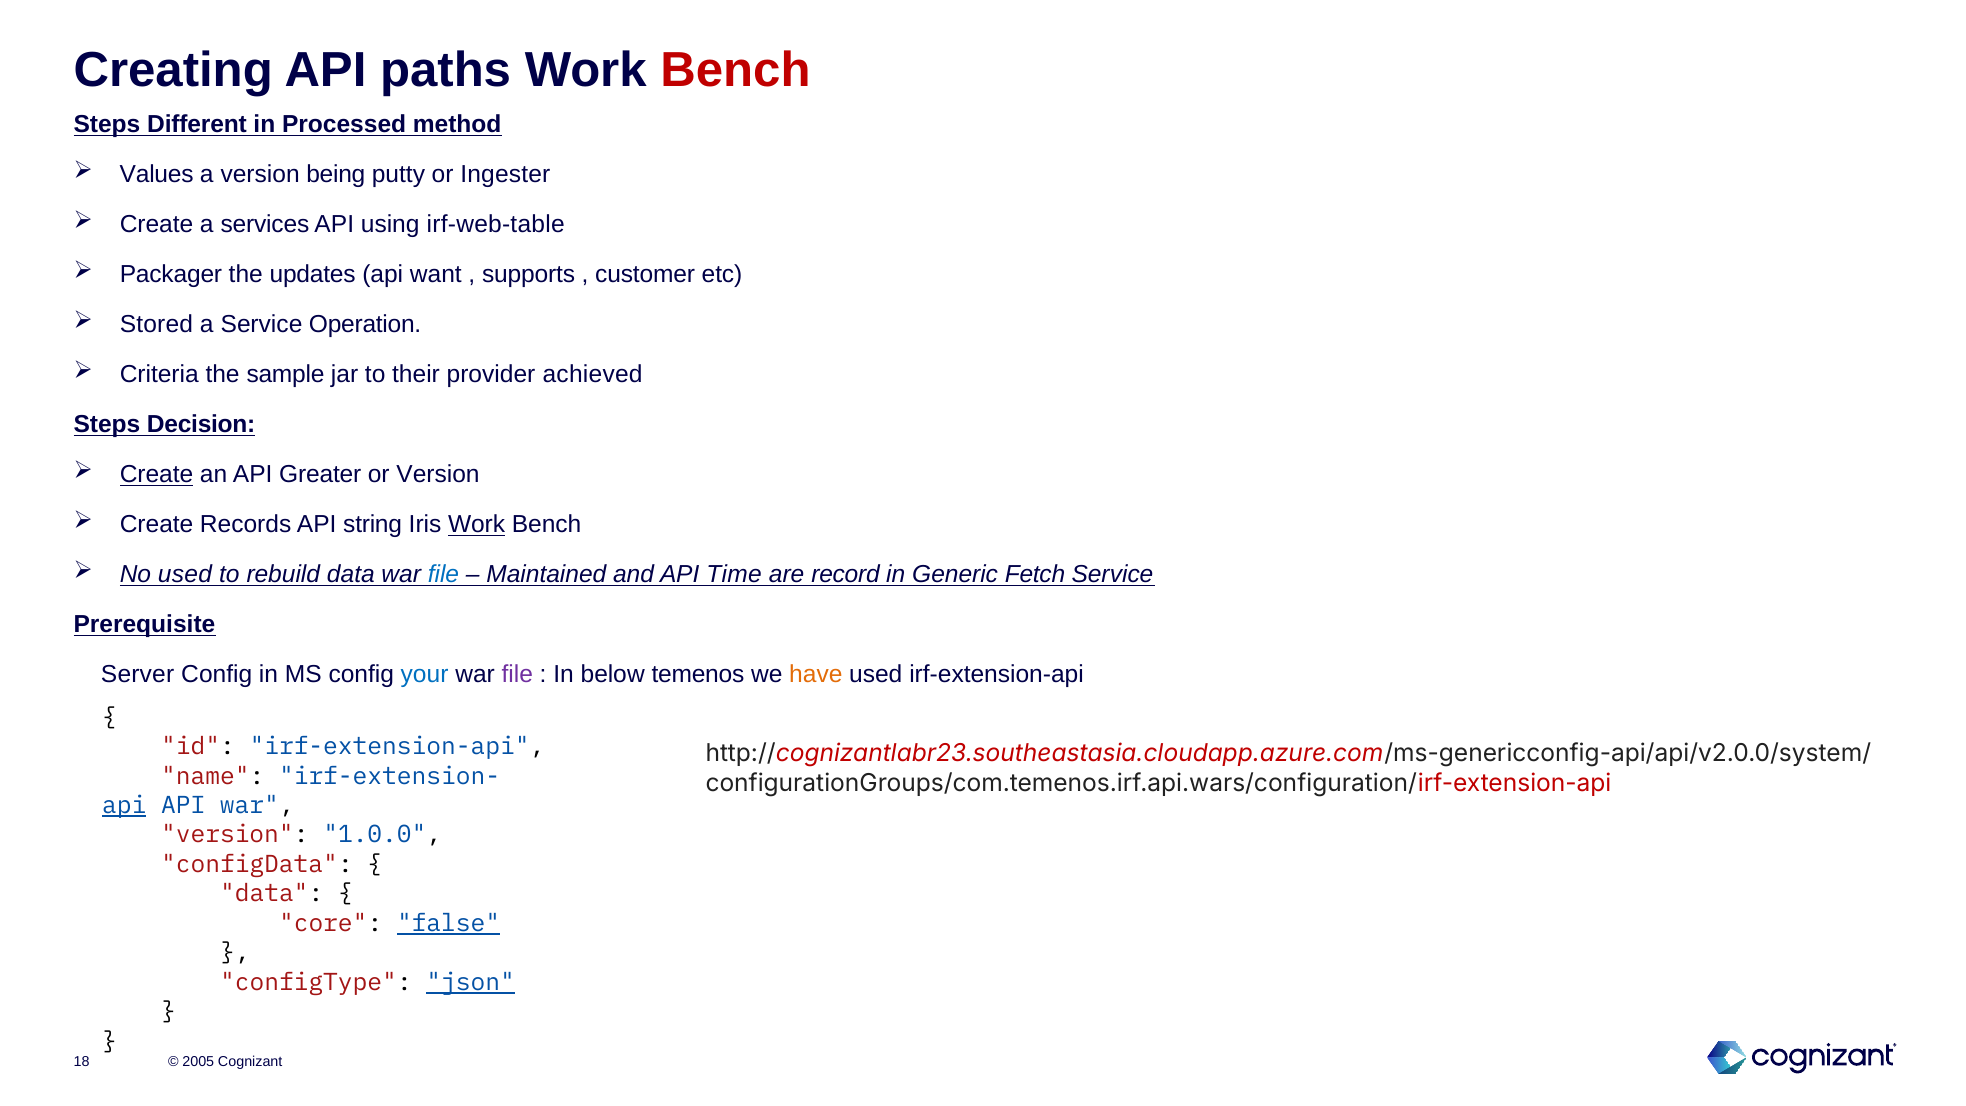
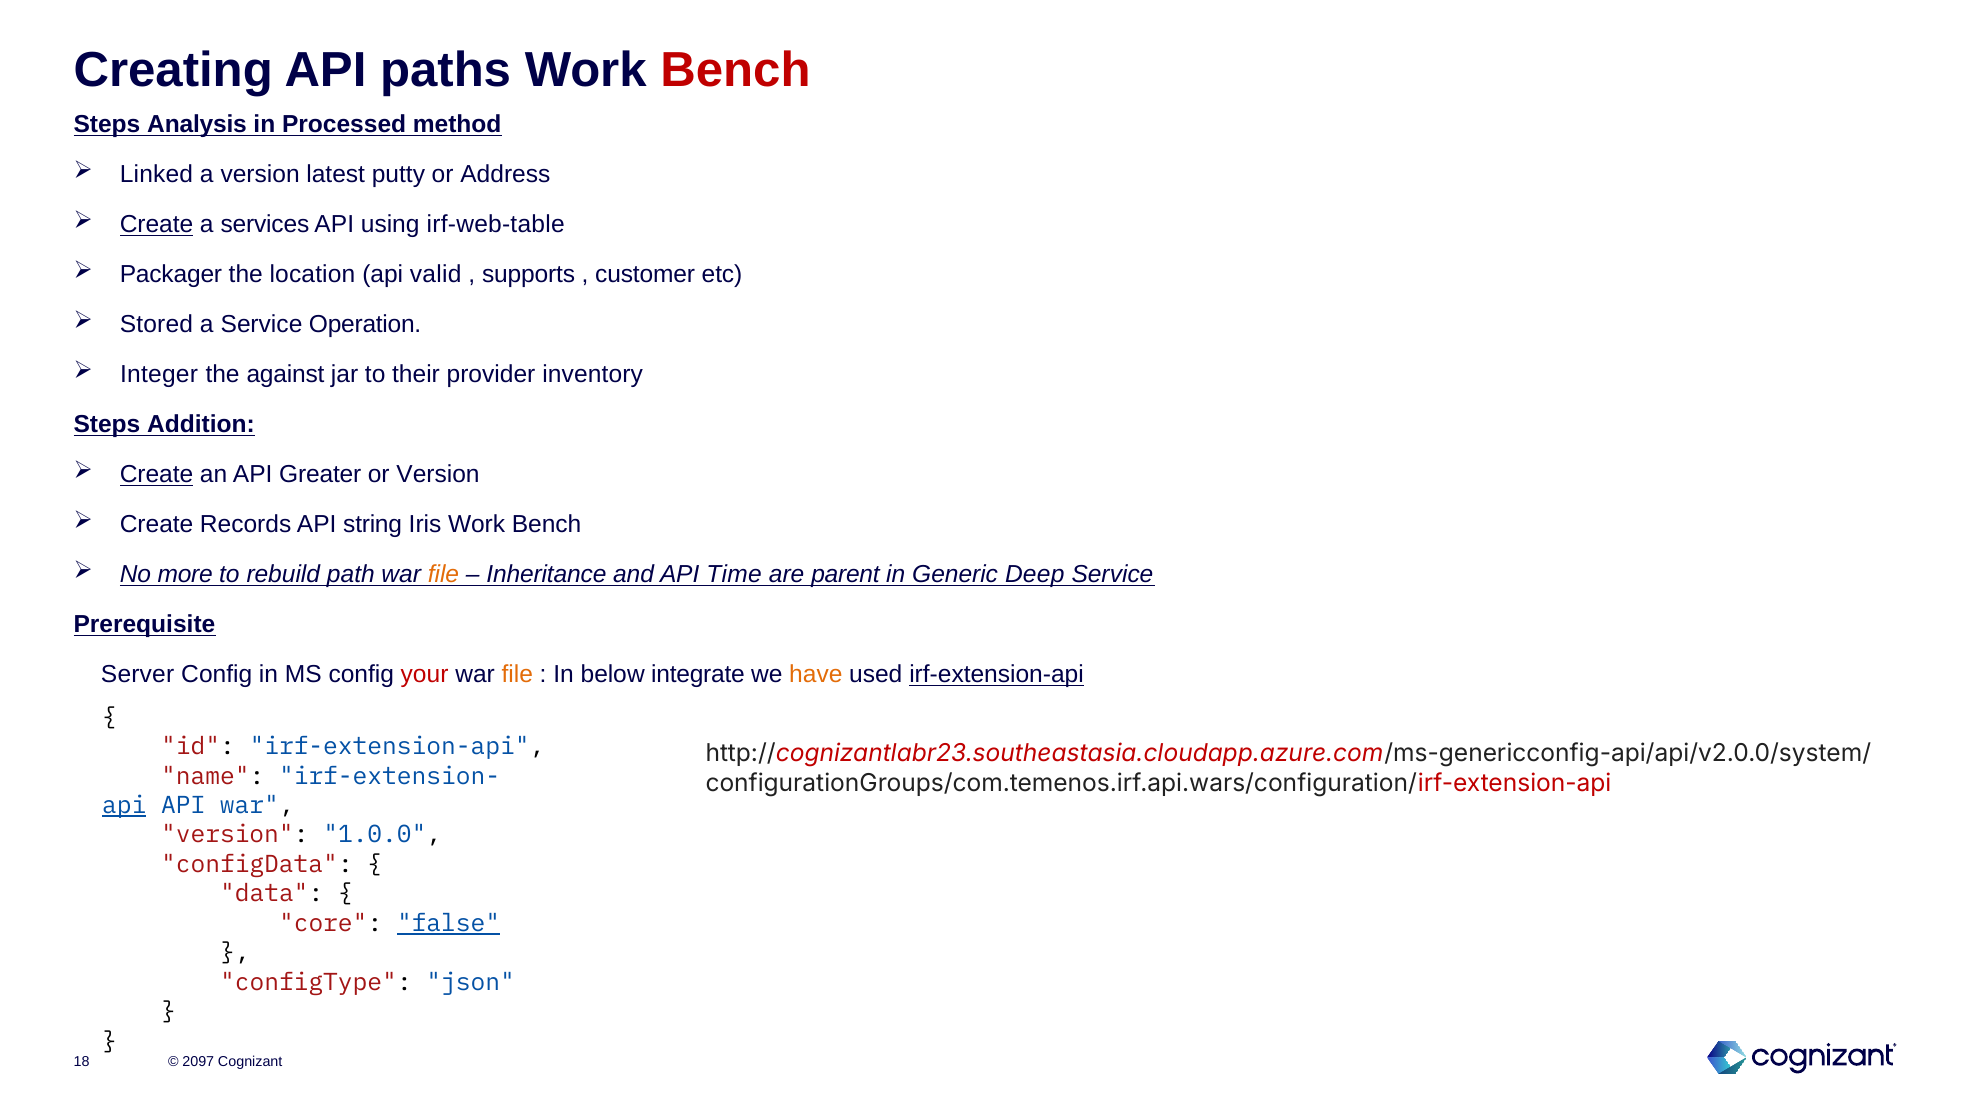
Different: Different -> Analysis (197, 125)
Values: Values -> Linked (156, 175)
being: being -> latest (336, 175)
Ingester: Ingester -> Address (505, 175)
Create underline: none -> present (157, 225)
updates: updates -> location (312, 275)
want: want -> valid (436, 275)
Criteria: Criteria -> Integer (159, 375)
sample: sample -> against (285, 375)
achieved: achieved -> inventory (593, 375)
Decision: Decision -> Addition (201, 425)
Work underline: present -> none (477, 525)
No used: used -> more (185, 575)
rebuild data: data -> path (351, 575)
file colour: blue -> orange (443, 575)
Maintained: Maintained -> Inheritance (546, 575)
record: record -> parent (846, 575)
Fetch: Fetch -> Deep (1035, 575)
your colour: blue -> red (425, 675)
file colour: purple -> orange (517, 675)
temenos: temenos -> integrate (698, 675)
irf-extension-api underline: none -> present (997, 675)
json underline: present -> none (471, 982)
2005: 2005 -> 2097 (198, 1061)
